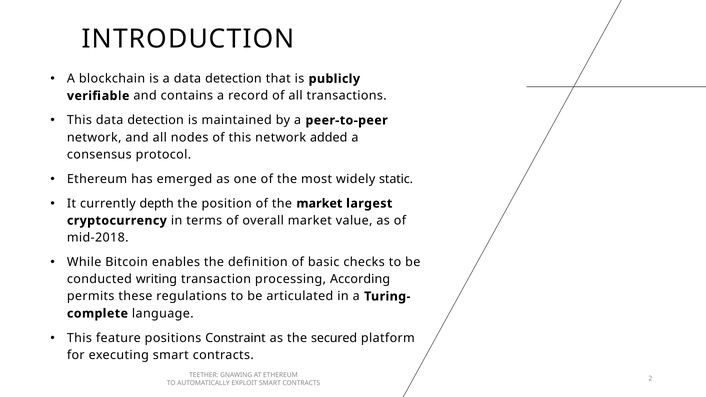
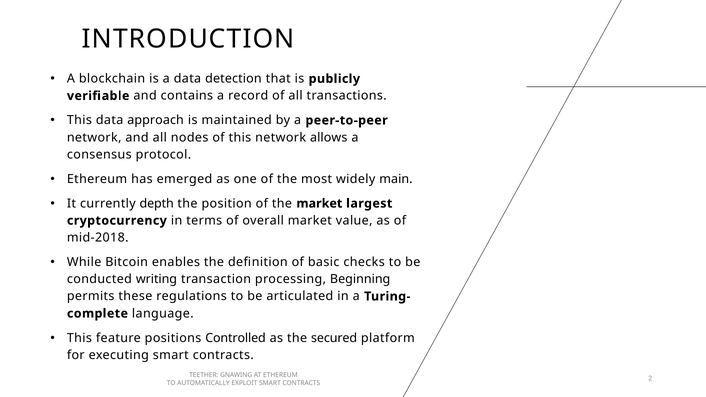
This data detection: detection -> approach (156, 120)
added: added -> allows (329, 137)
static: static -> main (396, 179)
According: According -> Beginning (360, 279)
Constraint: Constraint -> Controlled (236, 338)
